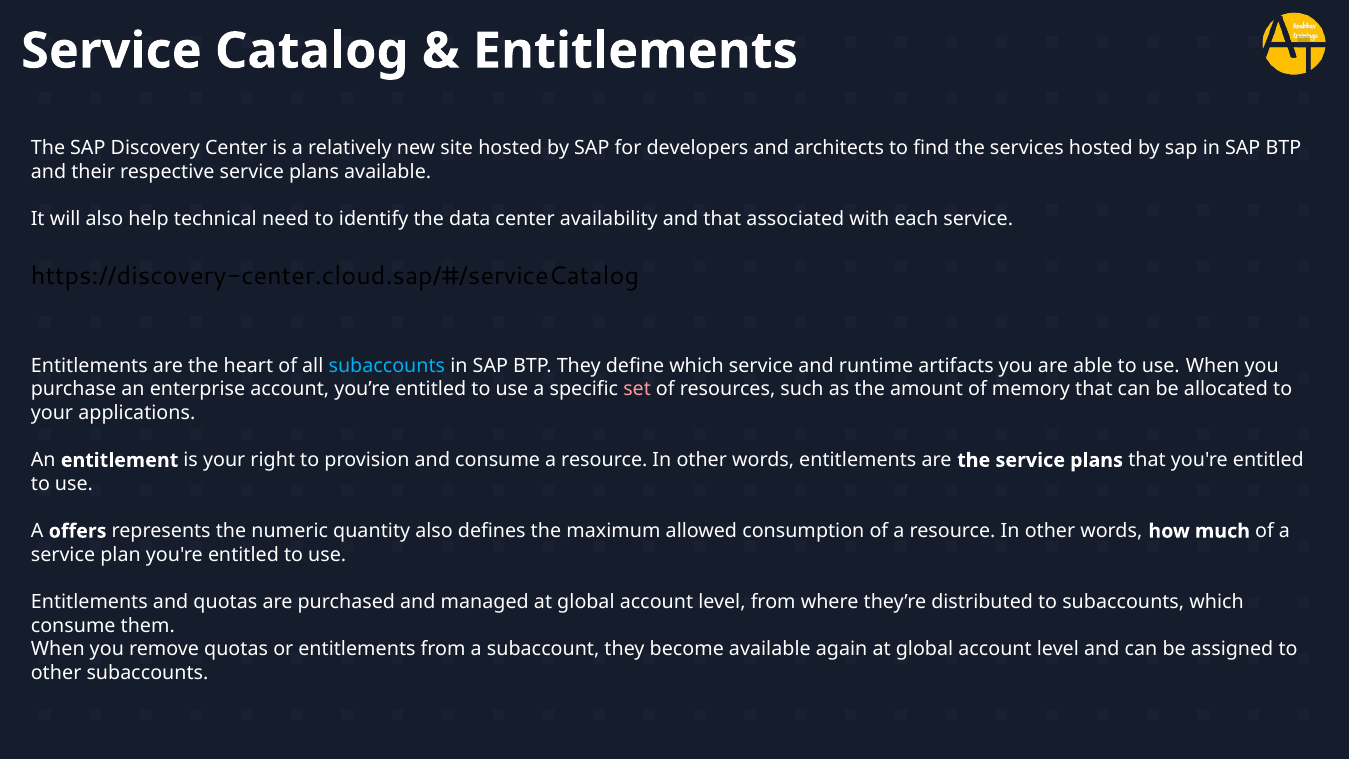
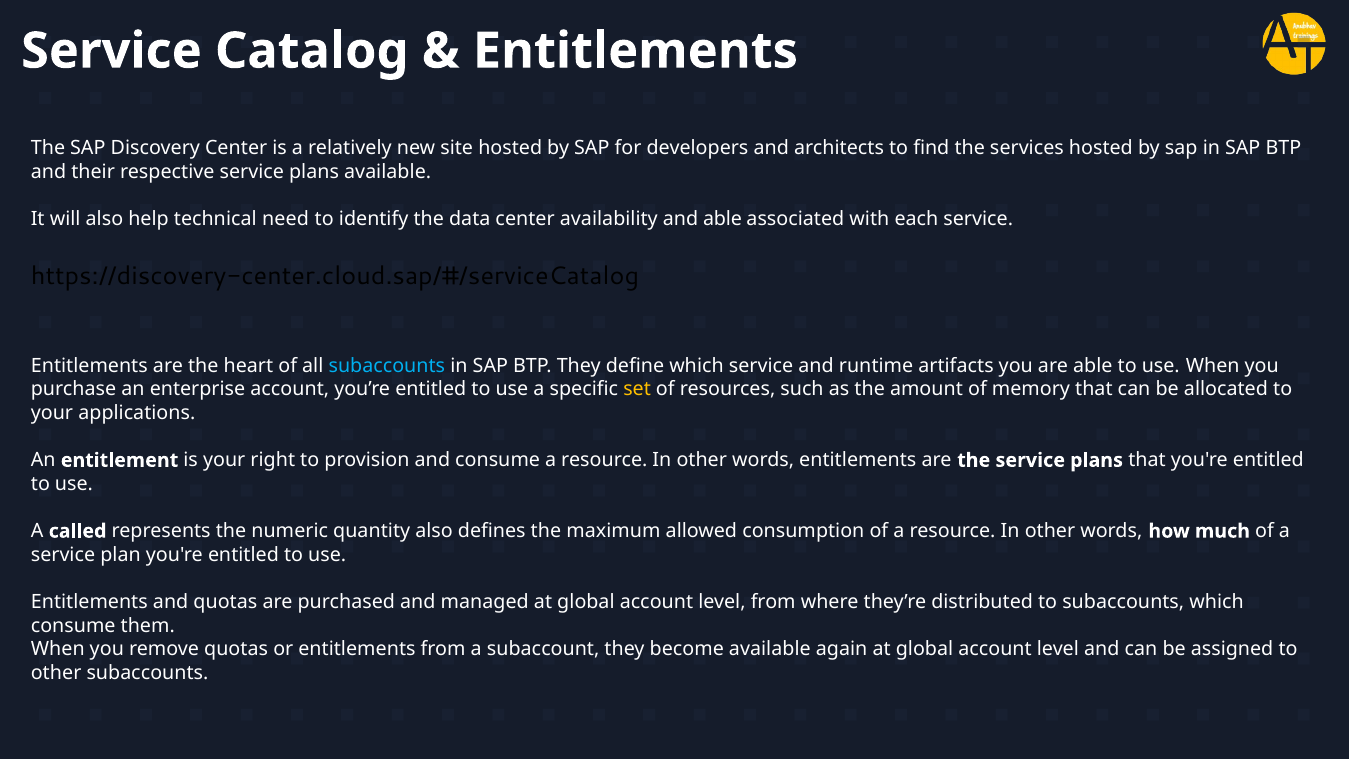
and that: that -> able (723, 219)
set colour: pink -> yellow (637, 389)
offers: offers -> called (78, 531)
